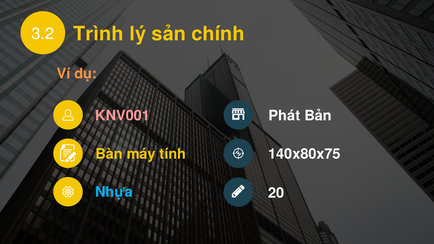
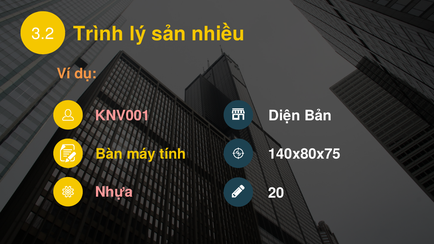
chính: chính -> nhiều (218, 34)
Phát: Phát -> Diện (284, 116)
Nhựa colour: light blue -> pink (114, 192)
